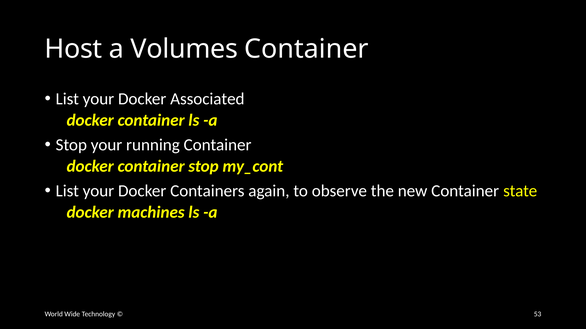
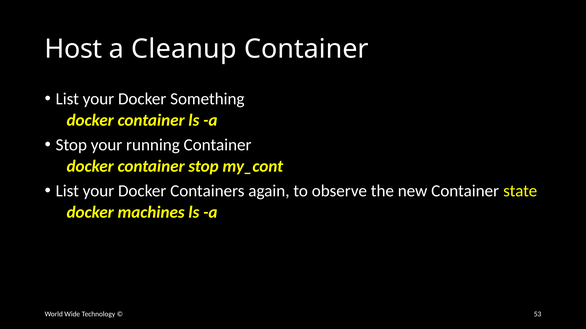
Volumes: Volumes -> Cleanup (184, 49)
Associated: Associated -> Something (207, 99)
